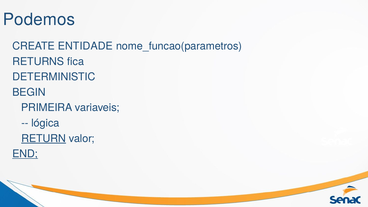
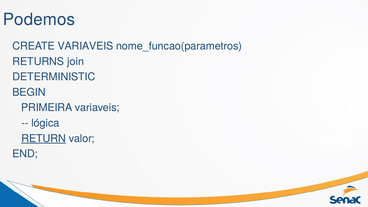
CREATE ENTIDADE: ENTIDADE -> VARIAVEIS (85, 46)
fica: fica -> join (76, 61)
END underline: present -> none (25, 154)
